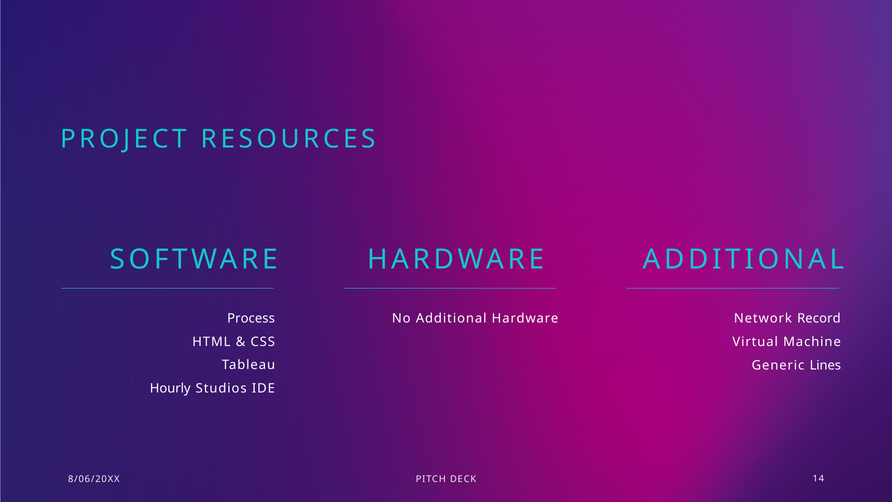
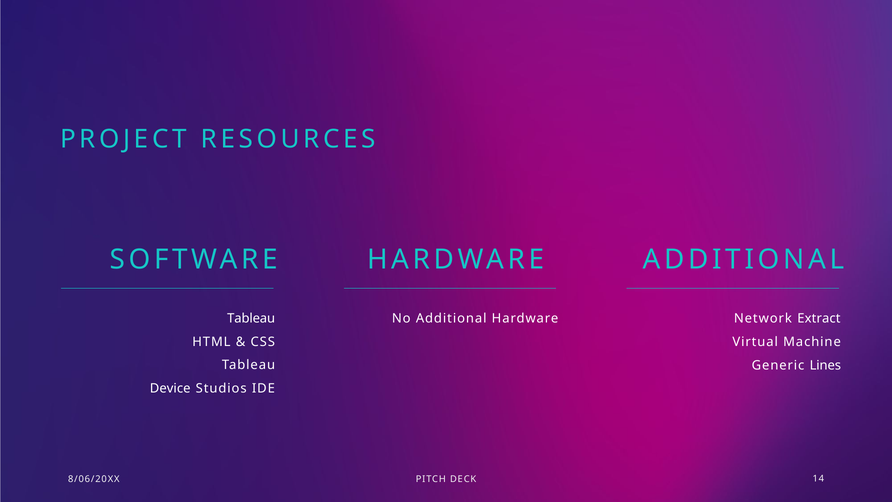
Process: Process -> Tableau (251, 318)
Record: Record -> Extract (819, 318)
Hourly: Hourly -> Device (170, 388)
